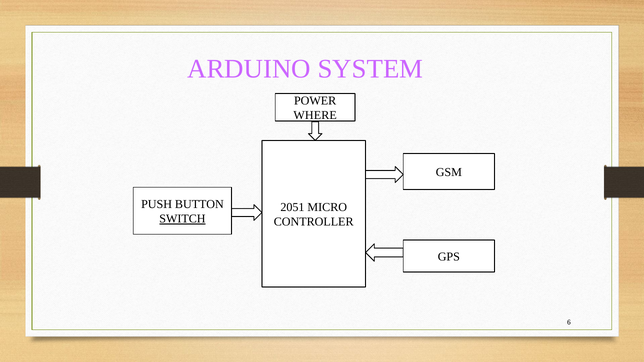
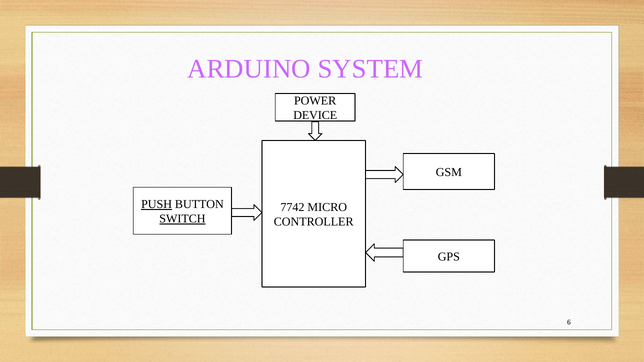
WHERE: WHERE -> DEVICE (315, 115)
PUSH underline: none -> present (157, 205)
2051: 2051 -> 7742 (292, 207)
